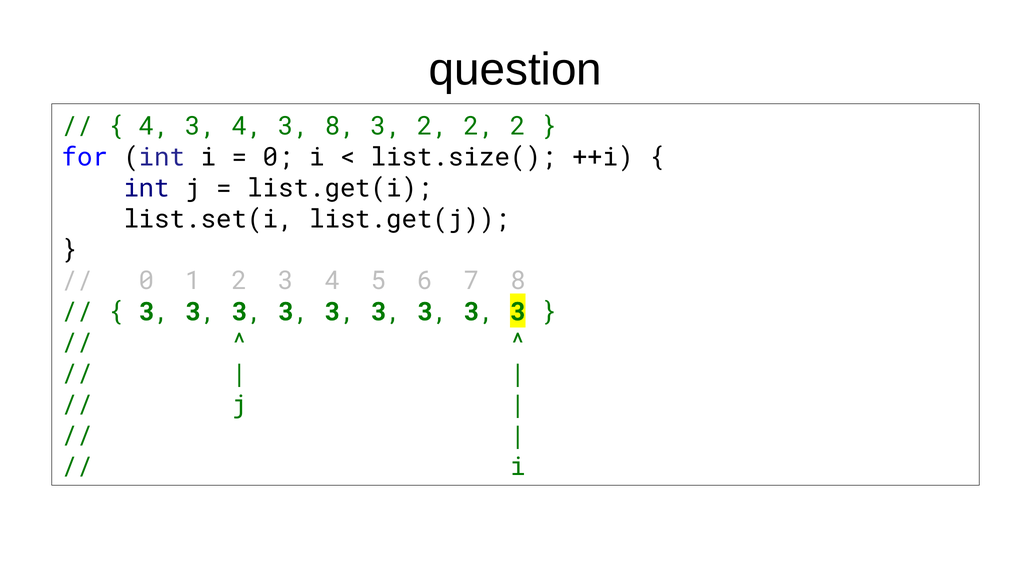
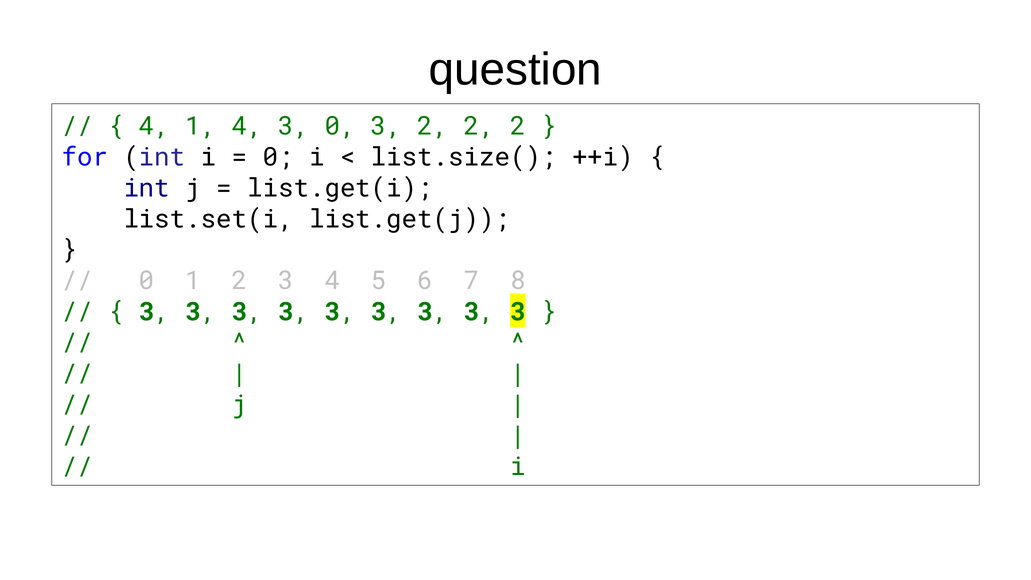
3: 3 -> 1 (201, 126)
3 8: 8 -> 0 (340, 126)
